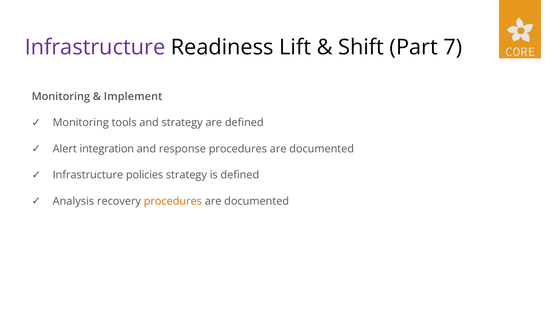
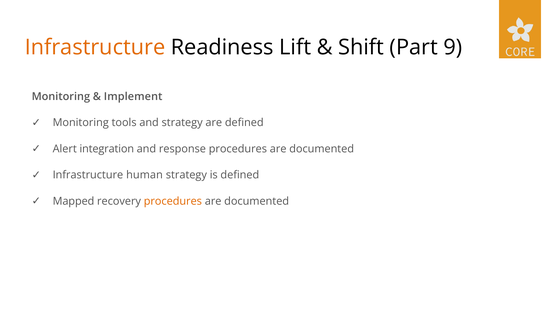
Infrastructure colour: purple -> orange (95, 47)
7: 7 -> 9 (453, 47)
policies: policies -> human (144, 175)
Analysis: Analysis -> Mapped (73, 201)
